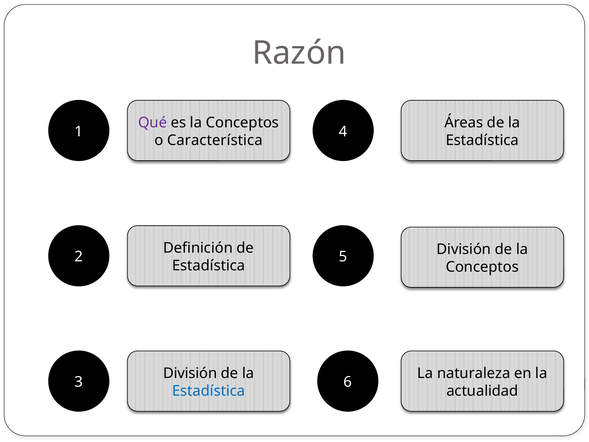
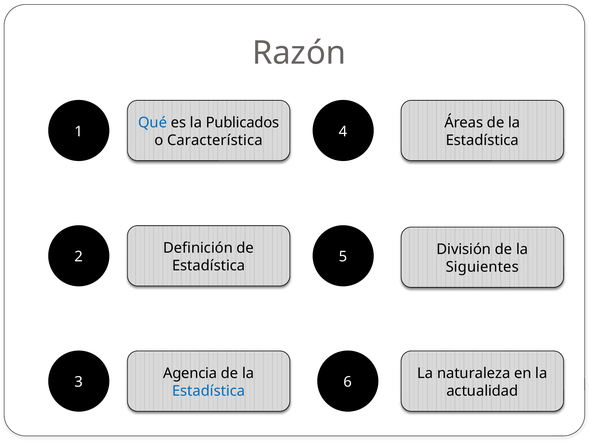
Qué colour: purple -> blue (153, 123)
es la Conceptos: Conceptos -> Publicados (243, 123)
Conceptos: Conceptos -> Siguientes (482, 267)
División: División -> Agencia (190, 373)
